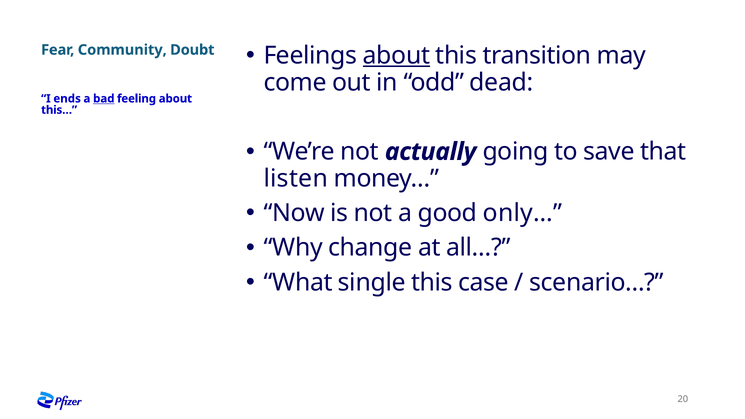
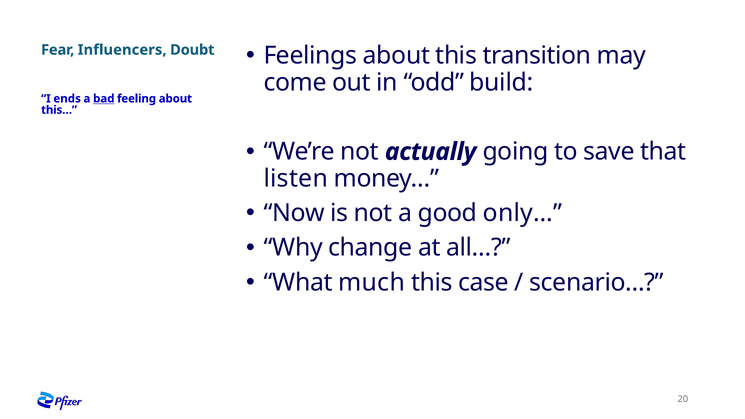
Community: Community -> Influencers (122, 50)
about underline: present -> none (396, 56)
dead: dead -> build (501, 83)
single: single -> much (372, 282)
